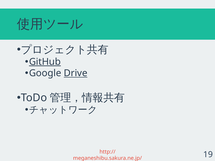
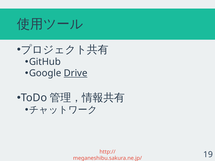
GitHub underline: present -> none (45, 62)
